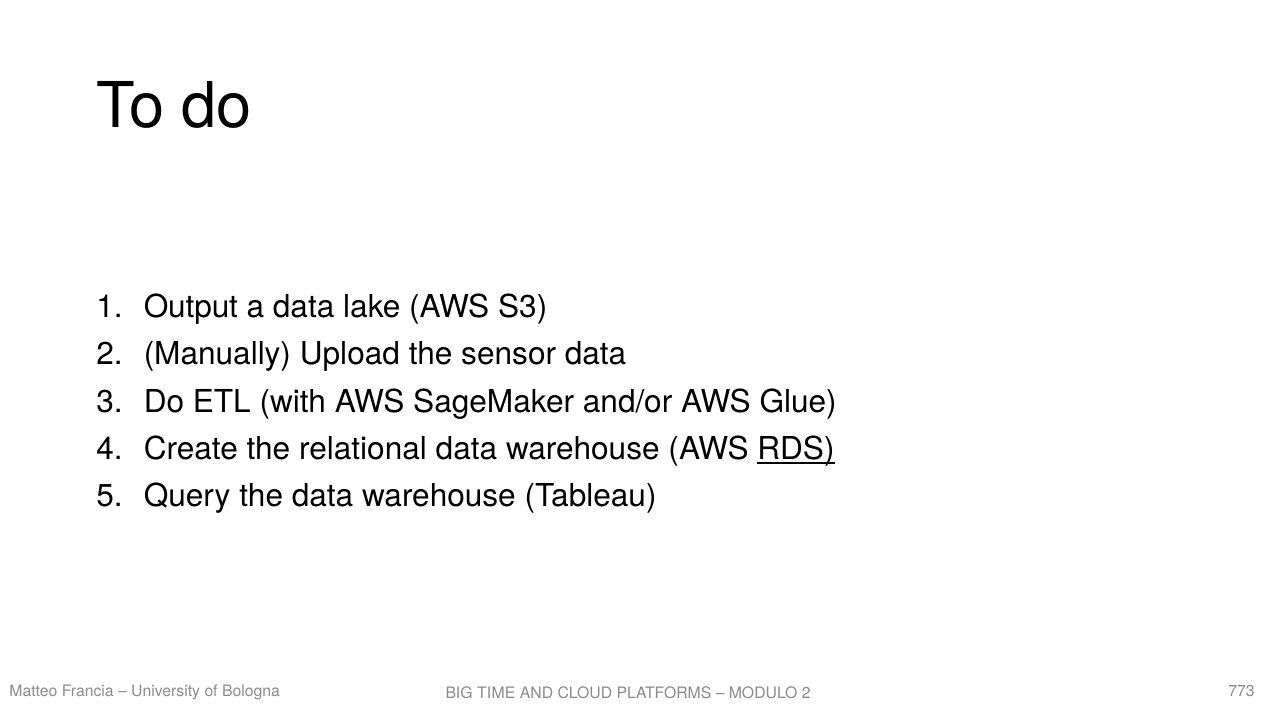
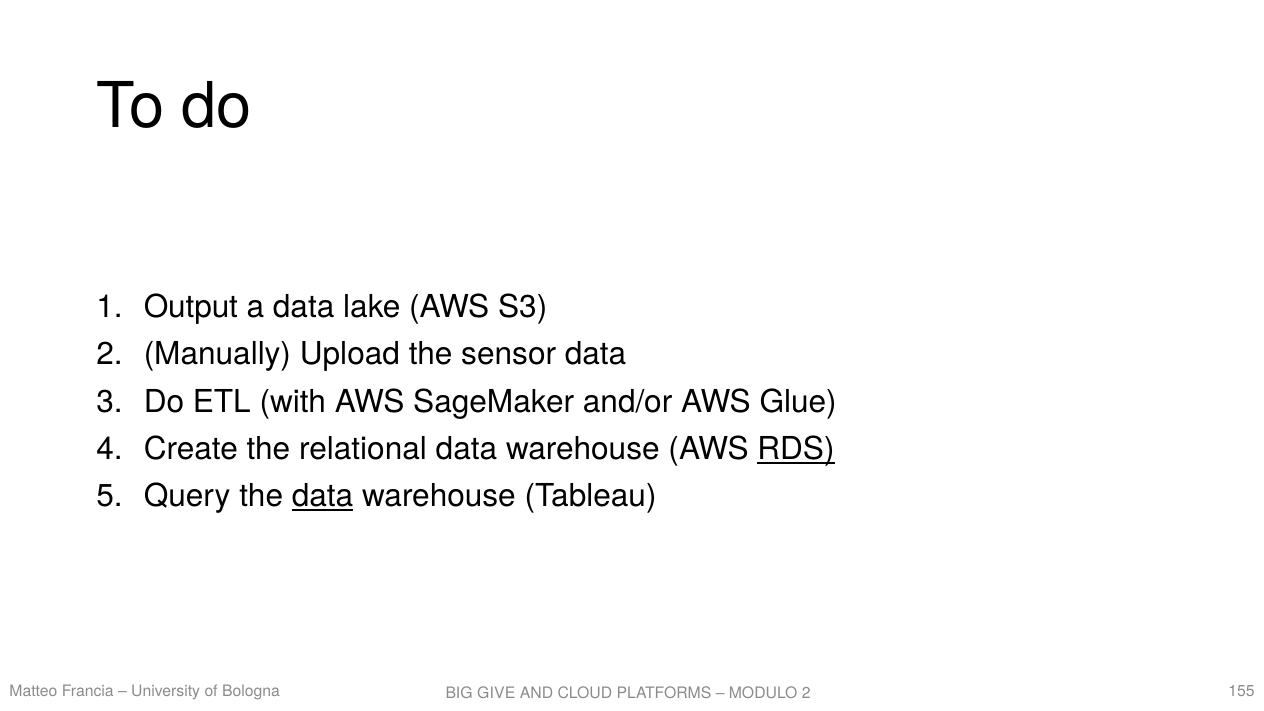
data underline: none -> present (323, 496)
773: 773 -> 155 (1241, 691)
TIME: TIME -> GIVE (496, 693)
